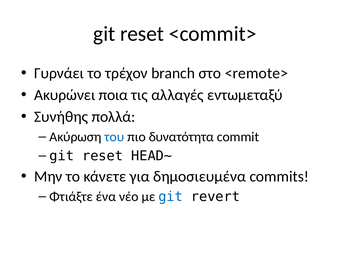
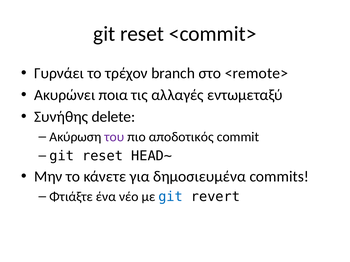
πολλά: πολλά -> delete (113, 117)
του colour: blue -> purple (114, 137)
δυνατότητα: δυνατότητα -> αποδοτικός (181, 137)
